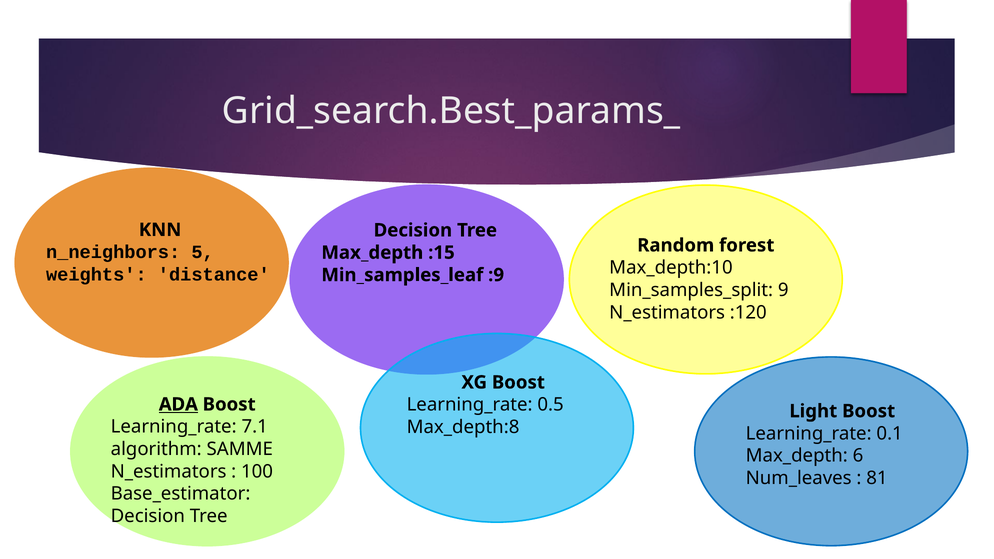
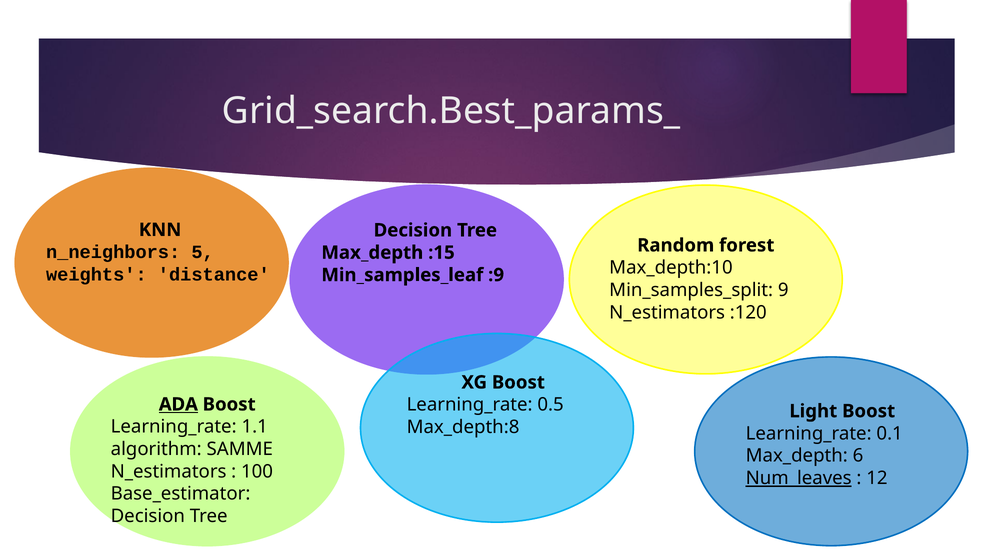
7.1: 7.1 -> 1.1 (255, 427)
Num_leaves underline: none -> present (799, 478)
81: 81 -> 12 (877, 478)
